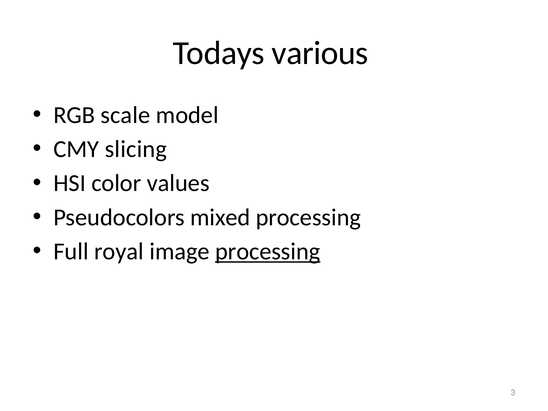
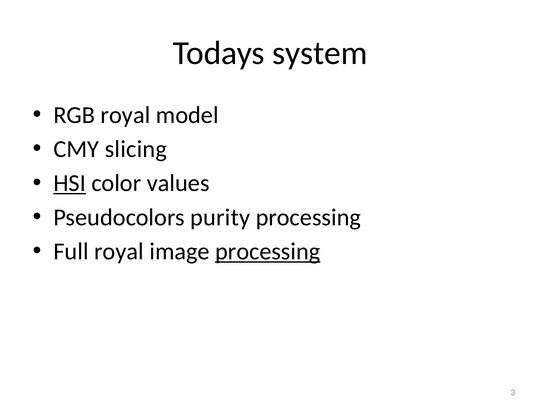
various: various -> system (320, 53)
RGB scale: scale -> royal (125, 115)
HSI underline: none -> present (70, 183)
mixed: mixed -> purity (220, 217)
